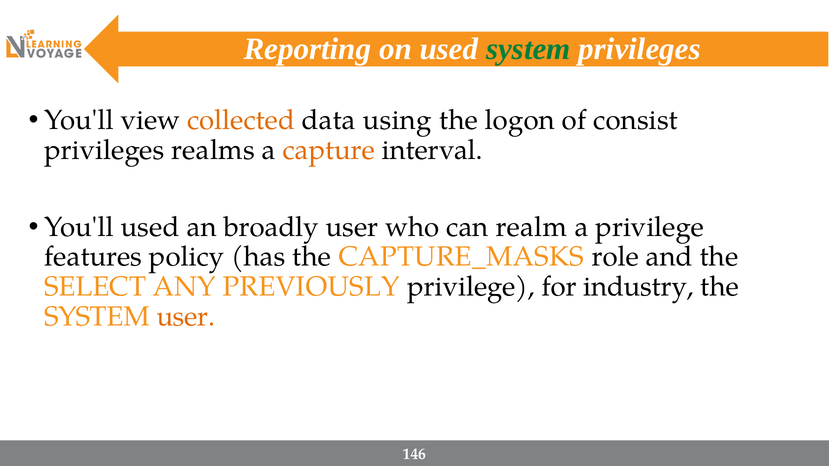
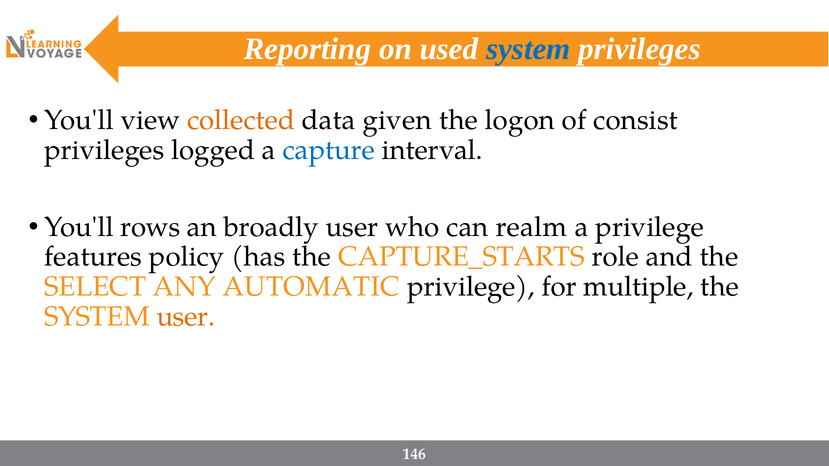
system colour: green -> blue (528, 49)
using: using -> given (397, 120)
realms: realms -> logged (213, 150)
capture colour: orange -> blue (329, 150)
You'll used: used -> rows (150, 227)
CAPTURE_MASKS: CAPTURE_MASKS -> CAPTURE_STARTS (461, 257)
PREVIOUSLY: PREVIOUSLY -> AUTOMATIC (311, 287)
industry: industry -> multiple (638, 287)
